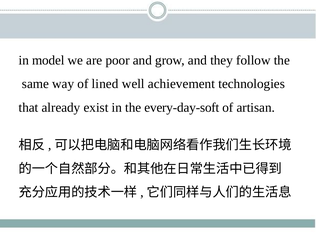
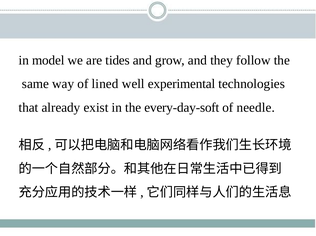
poor: poor -> tides (118, 60)
achievement: achievement -> experimental (182, 84)
artisan: artisan -> needle (256, 108)
